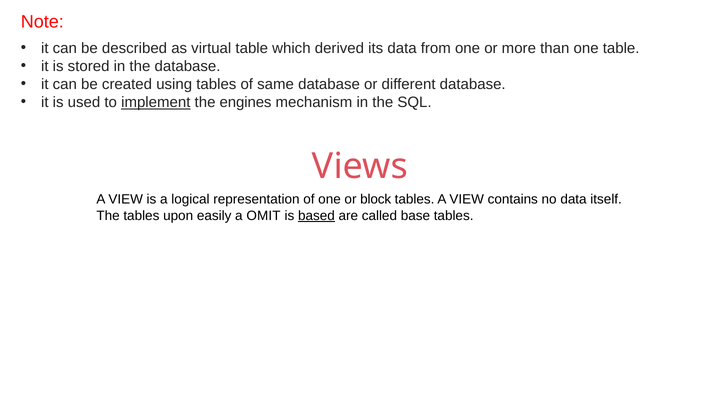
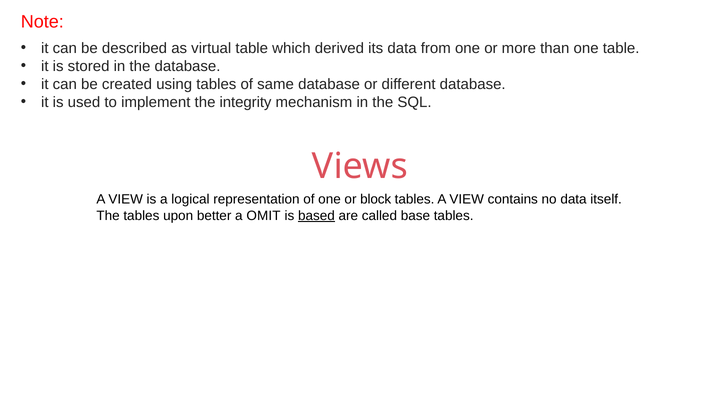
implement underline: present -> none (156, 102)
engines: engines -> integrity (246, 102)
easily: easily -> better (214, 216)
